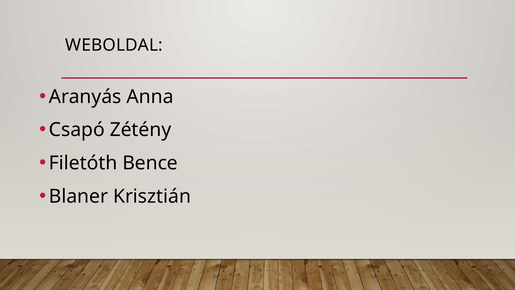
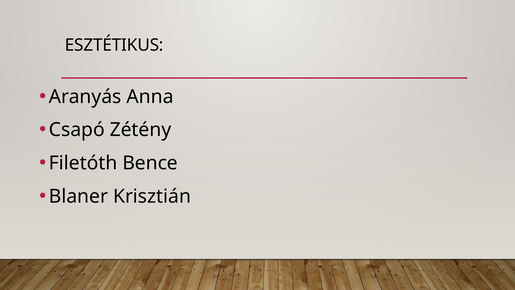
WEBOLDAL: WEBOLDAL -> ESZTÉTIKUS (114, 45)
